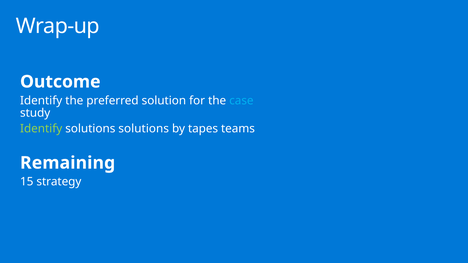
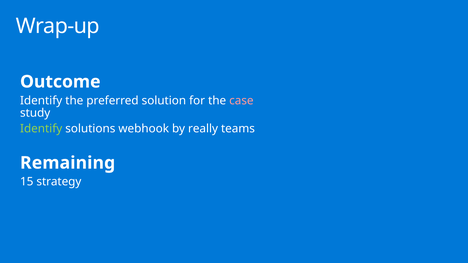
case colour: light blue -> pink (241, 101)
solutions solutions: solutions -> webhook (144, 129)
tapes: tapes -> really (203, 129)
